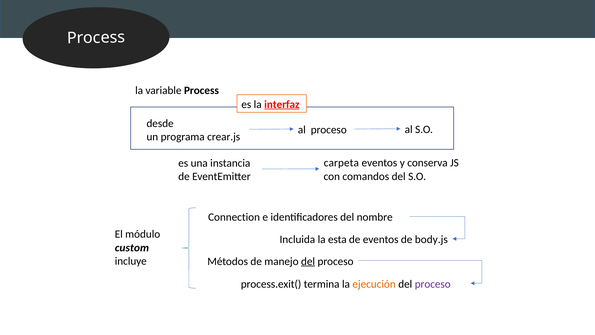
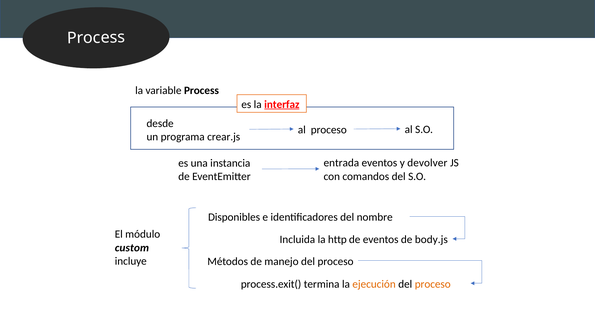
carpeta: carpeta -> entrada (341, 163)
conserva: conserva -> devolver (427, 163)
Connection: Connection -> Disponibles (234, 217)
esta: esta -> http (337, 239)
del underline: present -> none (308, 261)
proceso colour: purple -> orange (433, 284)
